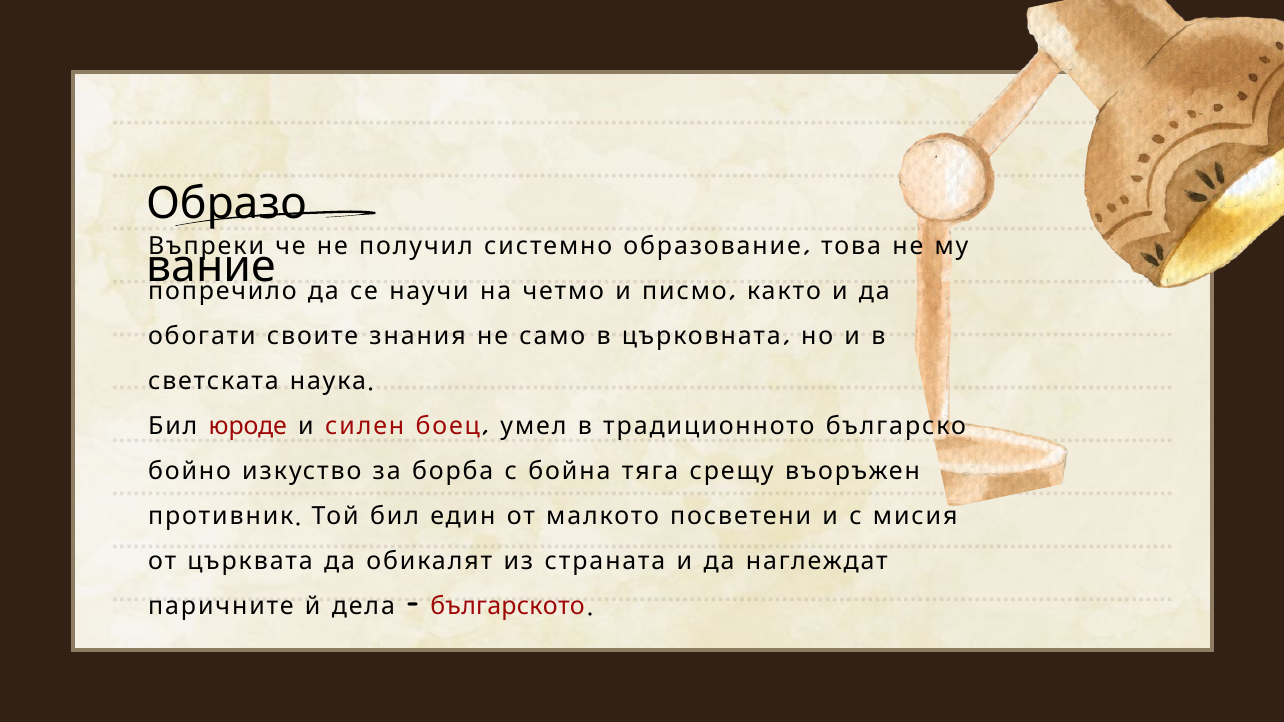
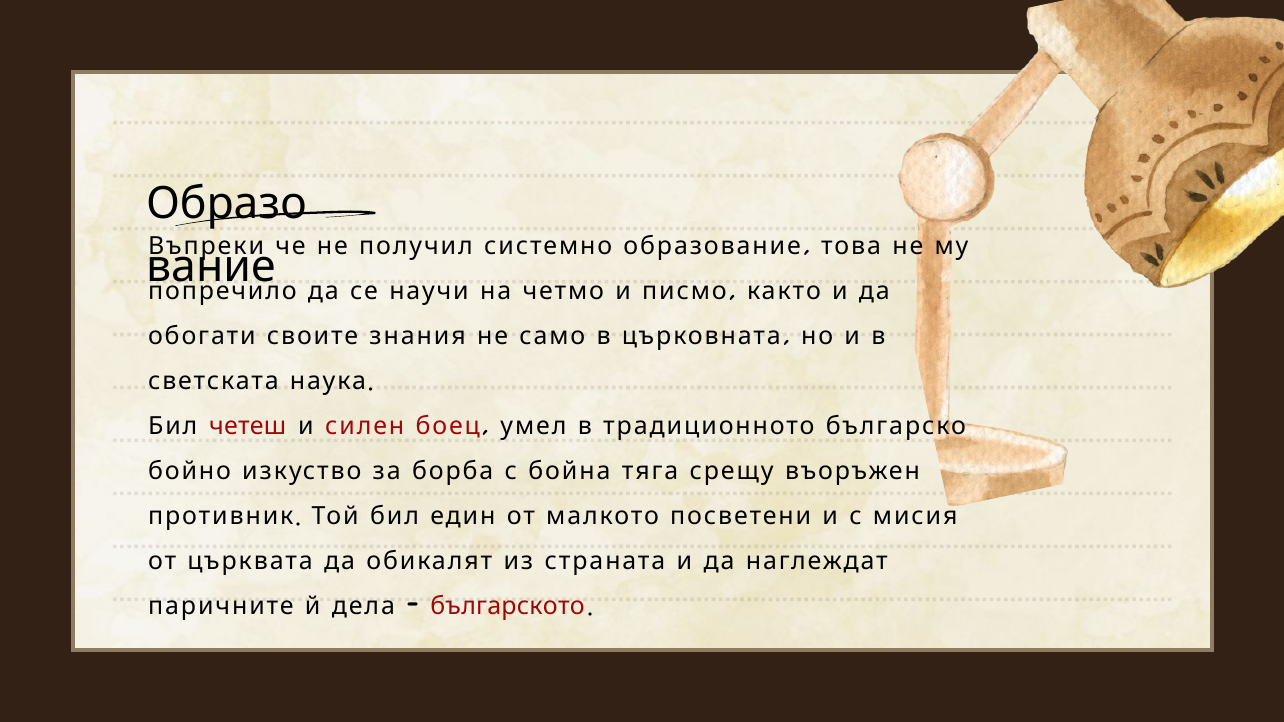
юроде: юроде -> четеш (248, 427)
